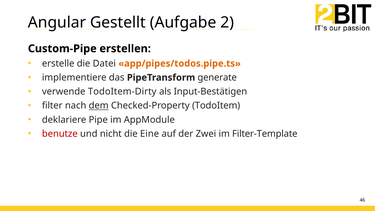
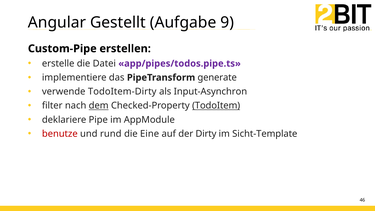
2: 2 -> 9 (227, 23)
app/pipes/todos.pipe.ts colour: orange -> purple (180, 64)
Input-Bestätigen: Input-Bestätigen -> Input-Asynchron (210, 92)
TodoItem underline: none -> present (216, 106)
nicht: nicht -> rund (111, 134)
Zwei: Zwei -> Dirty (206, 134)
Filter-Template: Filter-Template -> Sicht-Template (265, 134)
